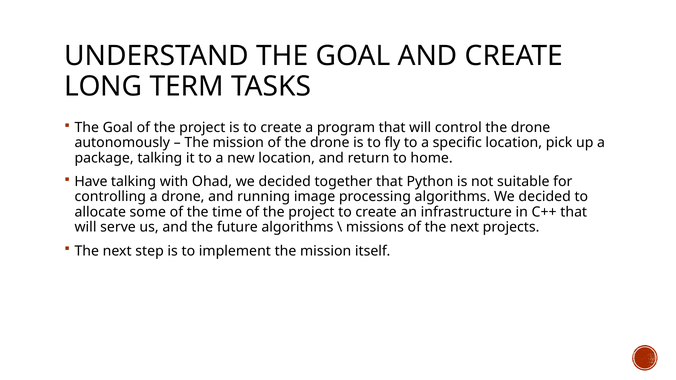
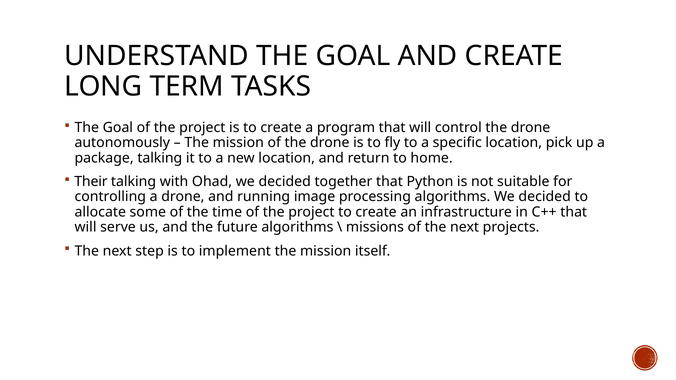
Have: Have -> Their (91, 182)
